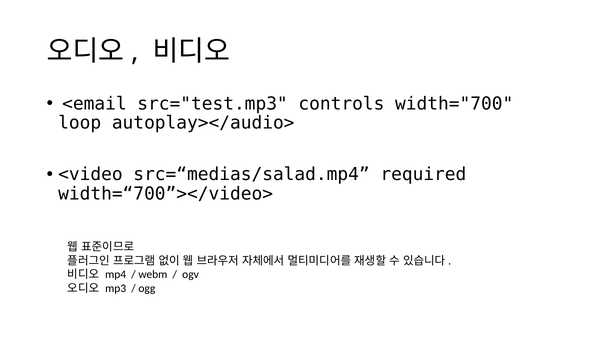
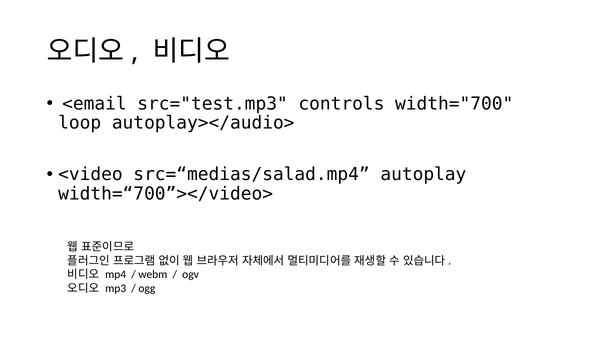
required: required -> autoplay (423, 174)
